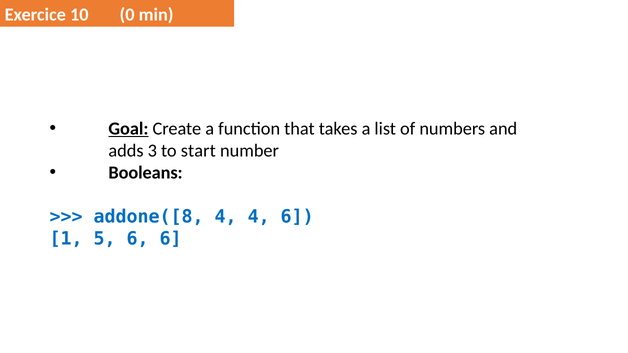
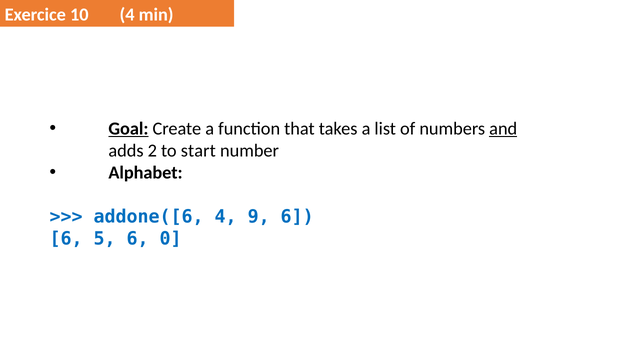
10 0: 0 -> 4 (127, 15)
and underline: none -> present (503, 129)
3: 3 -> 2 (152, 151)
Booleans: Booleans -> Alphabet (146, 173)
addone([8: addone([8 -> addone([6 (149, 217)
4 4: 4 -> 9 (259, 217)
1: 1 -> 6 (66, 239)
6 6: 6 -> 0 (171, 239)
